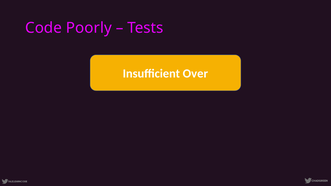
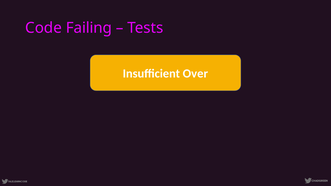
Poorly: Poorly -> Failing (89, 28)
